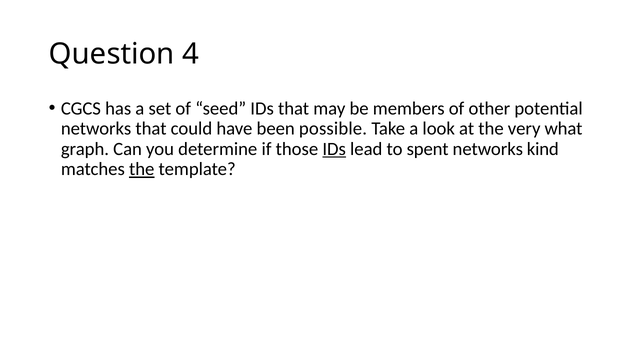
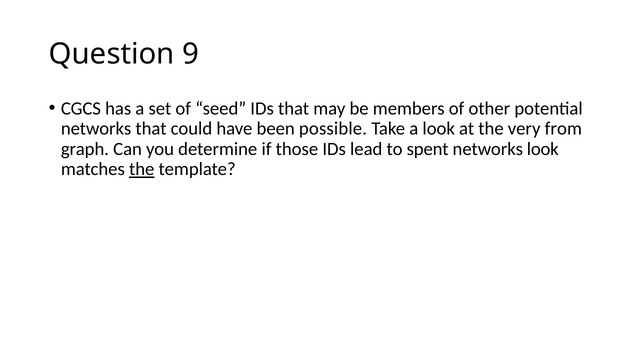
4: 4 -> 9 (191, 54)
what: what -> from (563, 129)
IDs underline: present -> none (334, 149)
networks kind: kind -> look (543, 149)
